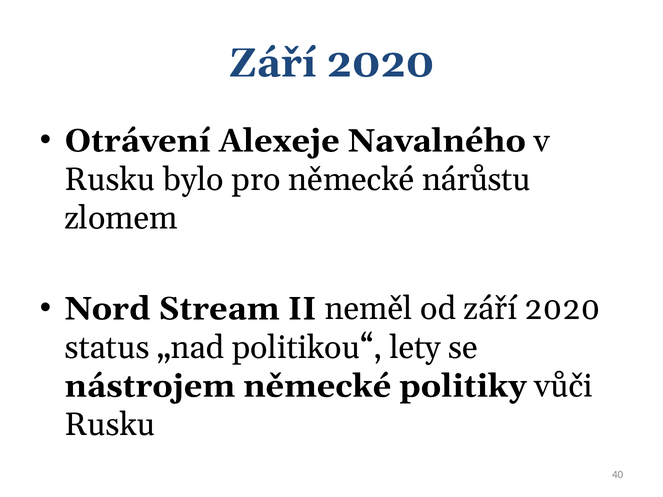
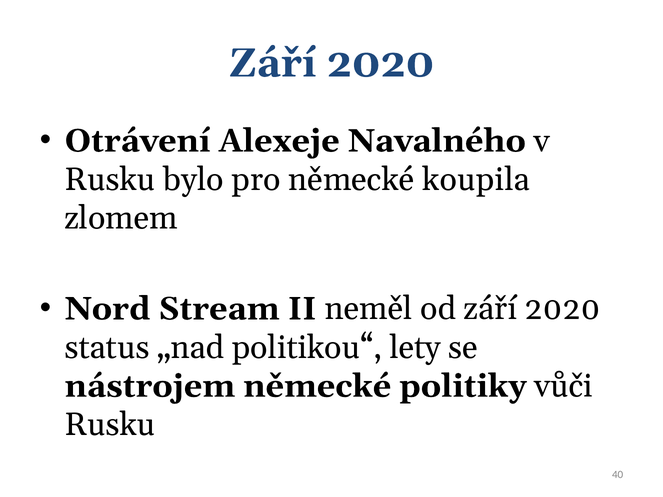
nárůstu: nárůstu -> koupila (476, 180)
